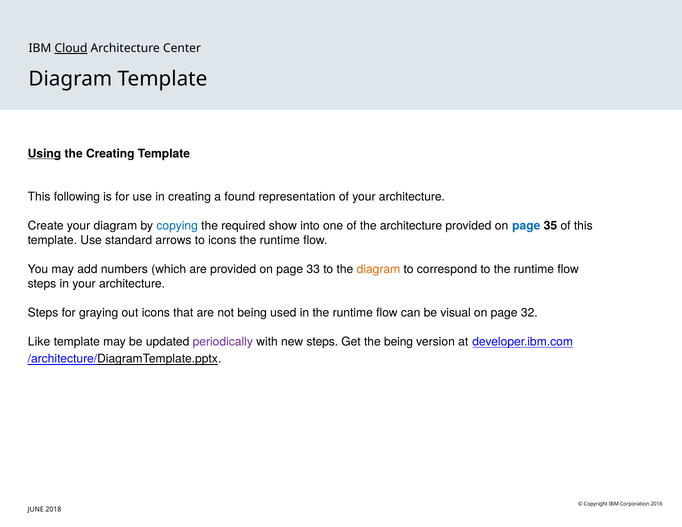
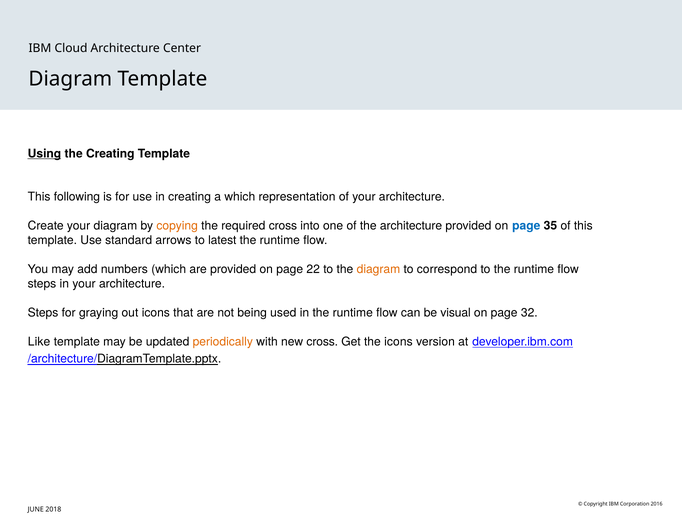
Cloud underline: present -> none (71, 48)
a found: found -> which (240, 197)
copying colour: blue -> orange (177, 226)
required show: show -> cross (283, 226)
to icons: icons -> latest (222, 240)
33: 33 -> 22 (313, 269)
periodically colour: purple -> orange (223, 342)
new steps: steps -> cross (322, 342)
the being: being -> icons (398, 342)
